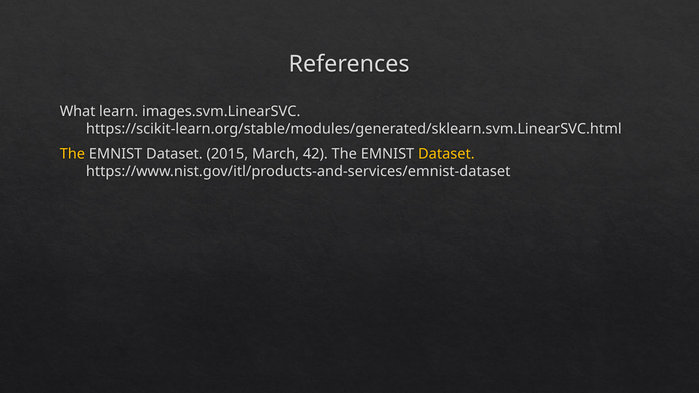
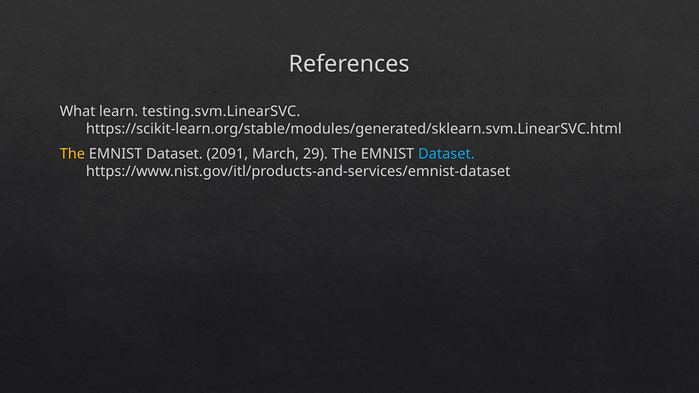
images.svm.LinearSVC: images.svm.LinearSVC -> testing.svm.LinearSVC (221, 112)
2015: 2015 -> 2091 (227, 154)
42: 42 -> 29 (315, 154)
Dataset colour: yellow -> light blue (446, 154)
